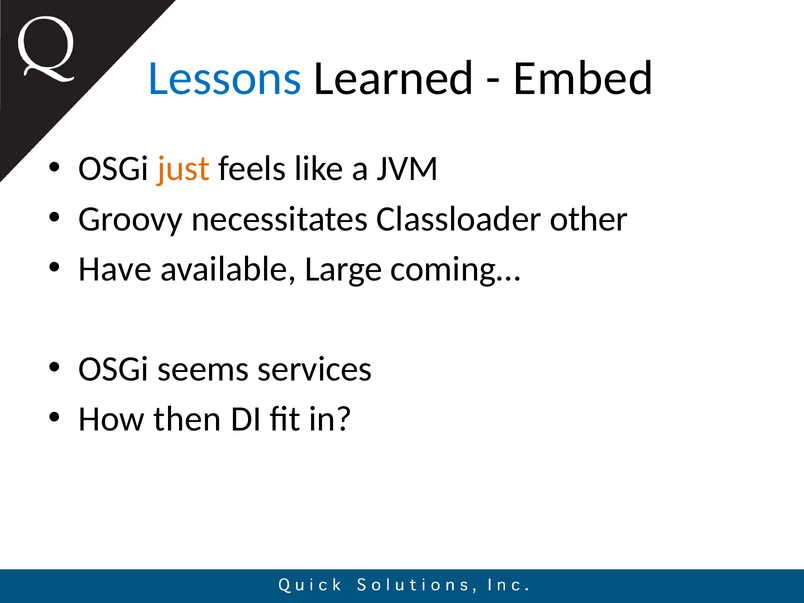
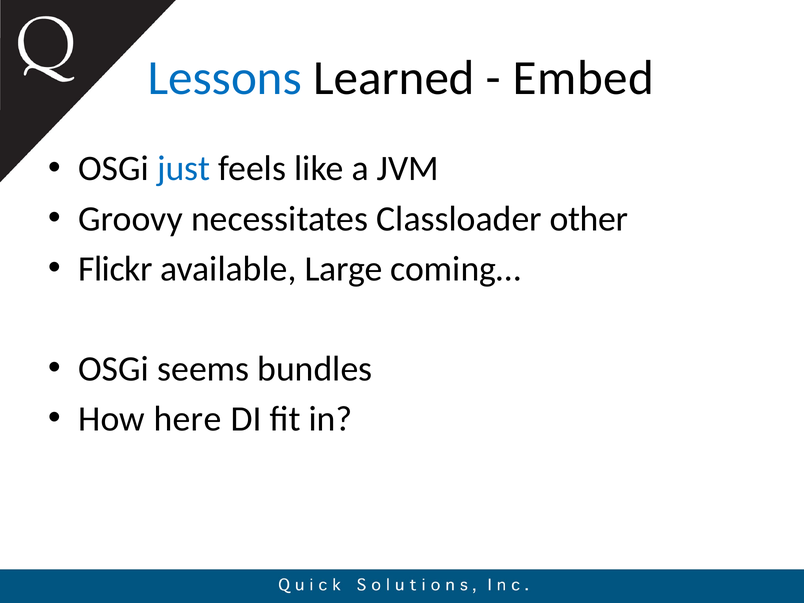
just colour: orange -> blue (184, 169)
Have: Have -> Flickr (115, 269)
services: services -> bundles (315, 369)
then: then -> here (188, 419)
